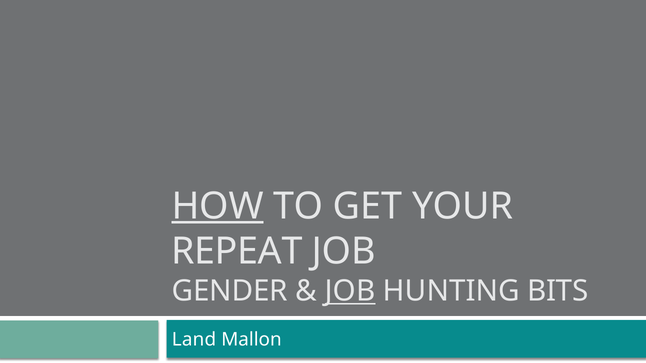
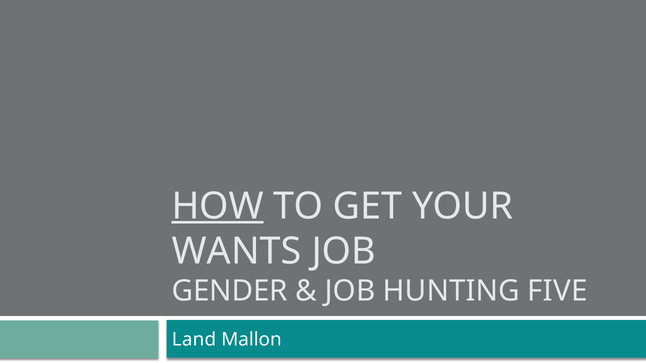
REPEAT: REPEAT -> WANTS (237, 252)
JOB underline: present -> none (350, 291)
BITS: BITS -> FIVE (557, 291)
